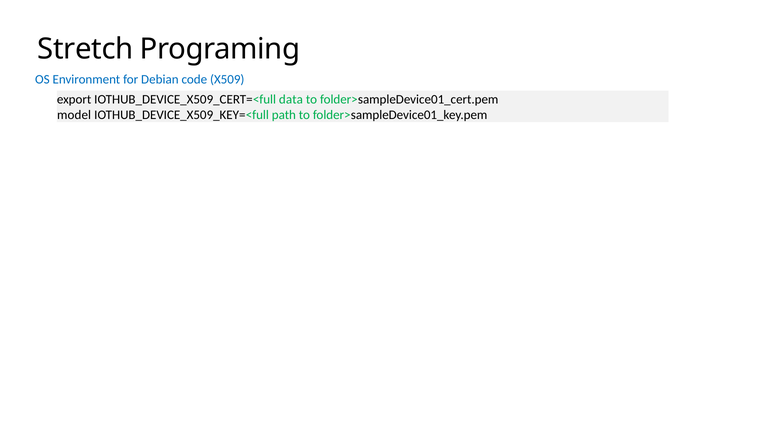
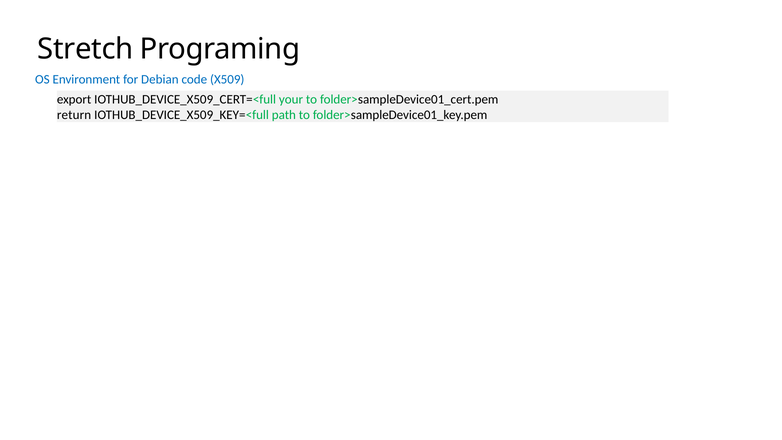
data: data -> your (291, 99)
model: model -> return (74, 115)
